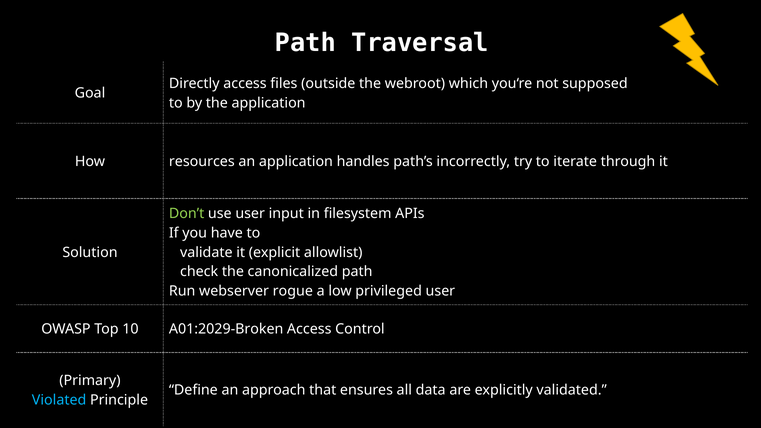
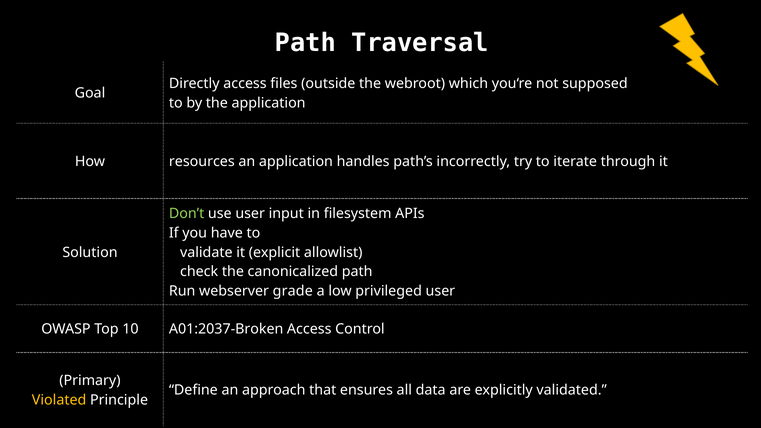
rogue: rogue -> grade (293, 291)
A01:2029-Broken: A01:2029-Broken -> A01:2037-Broken (226, 329)
Violated colour: light blue -> yellow (59, 400)
